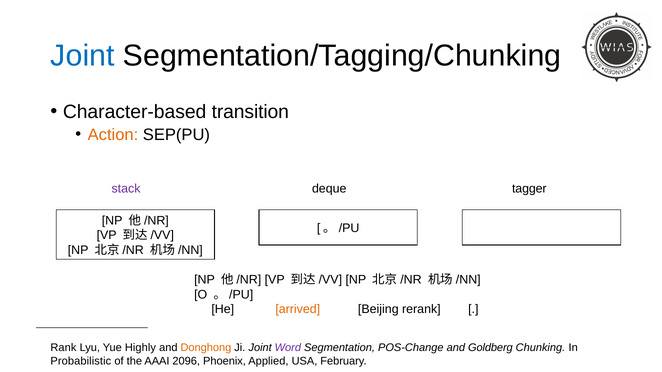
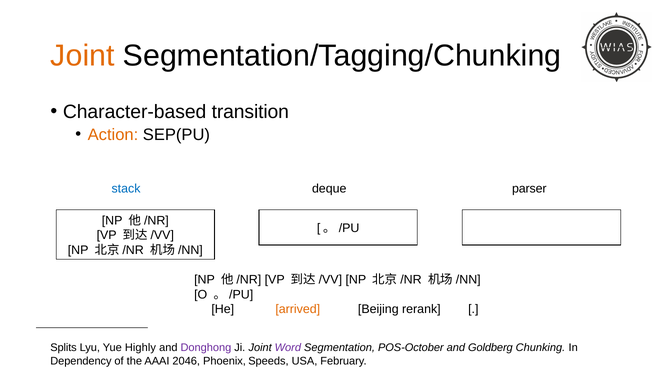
Joint colour: blue -> orange (82, 56)
stack colour: purple -> blue (126, 189)
tagger: tagger -> parser (529, 189)
Rank: Rank -> Splits (64, 348)
Donghong colour: orange -> purple (206, 348)
POS-Change: POS-Change -> POS-October (411, 348)
Probabilistic: Probabilistic -> Dependency (81, 361)
2096: 2096 -> 2046 (186, 361)
Applied: Applied -> Speeds (268, 361)
